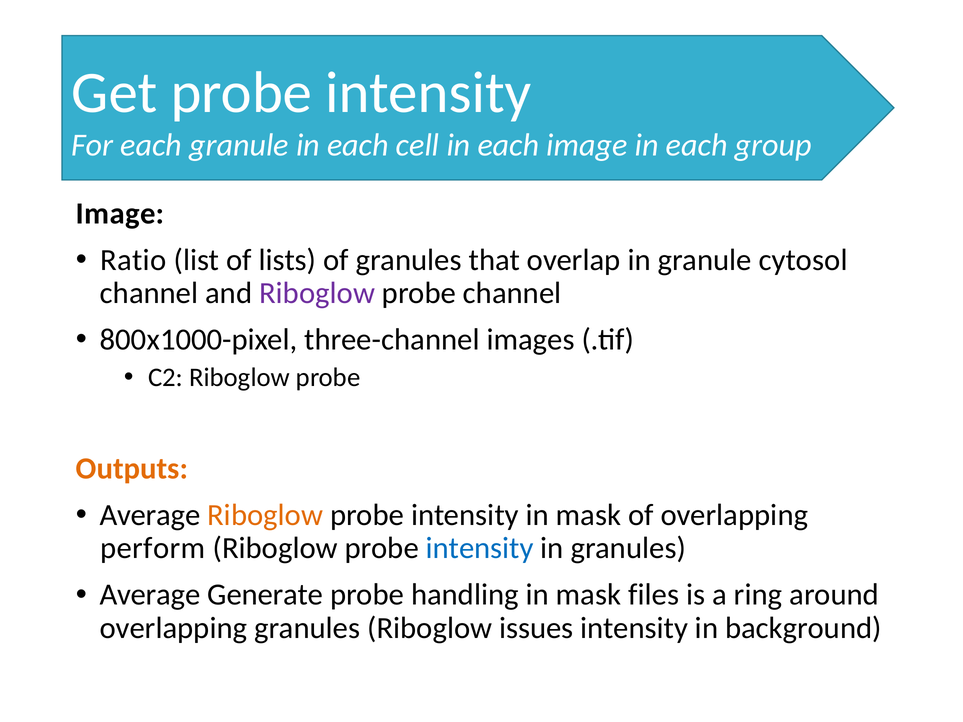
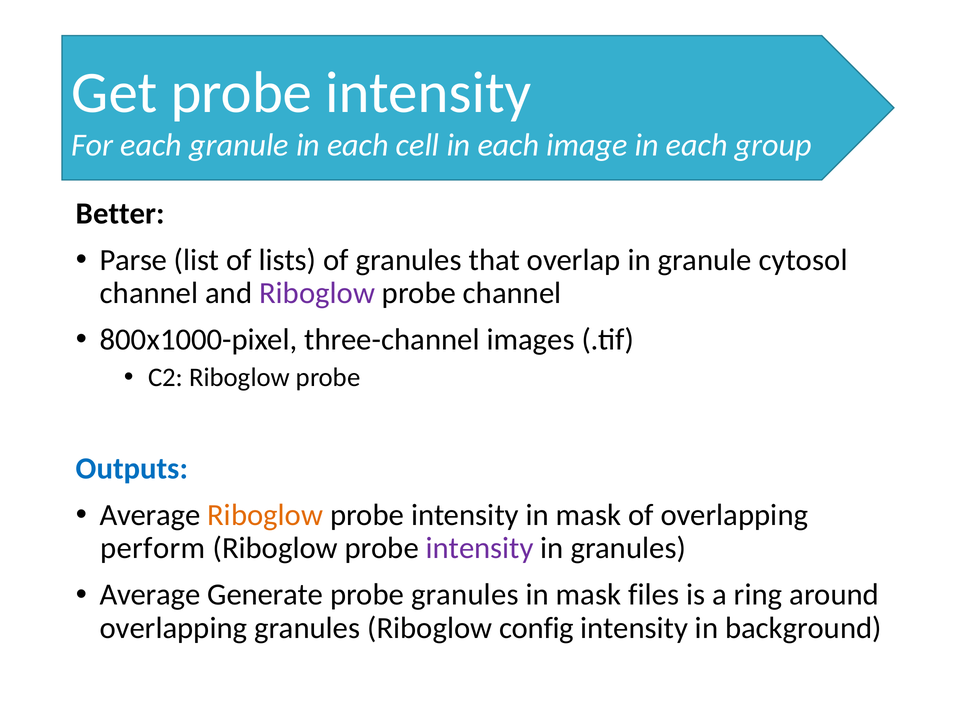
Image: Image -> Better (120, 214)
Ratio: Ratio -> Parse (134, 260)
Outputs colour: orange -> blue (132, 469)
intensity colour: blue -> purple (480, 548)
probe handling: handling -> granules (465, 595)
issues: issues -> config (536, 628)
